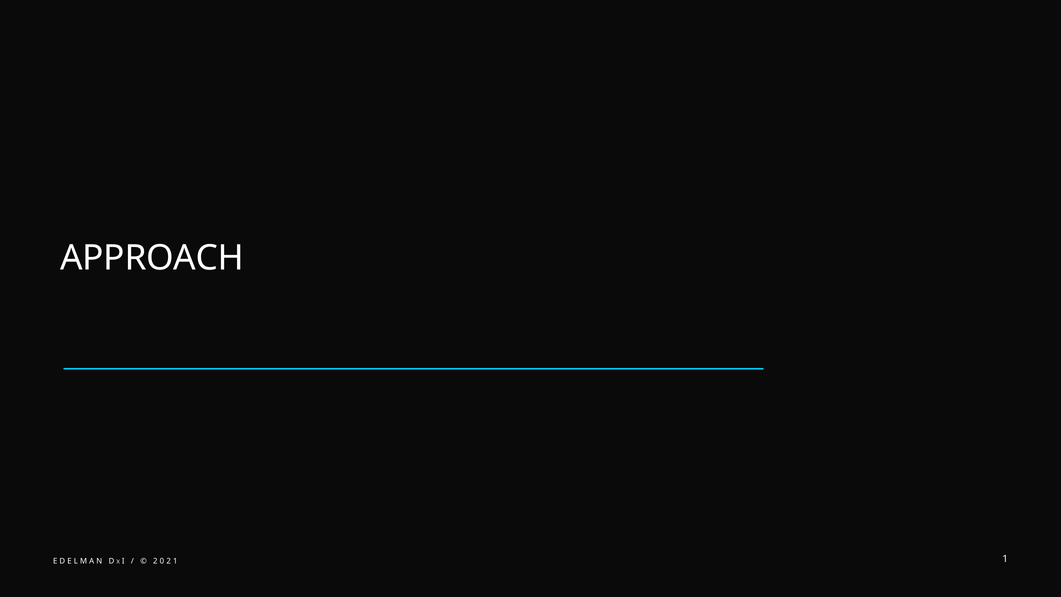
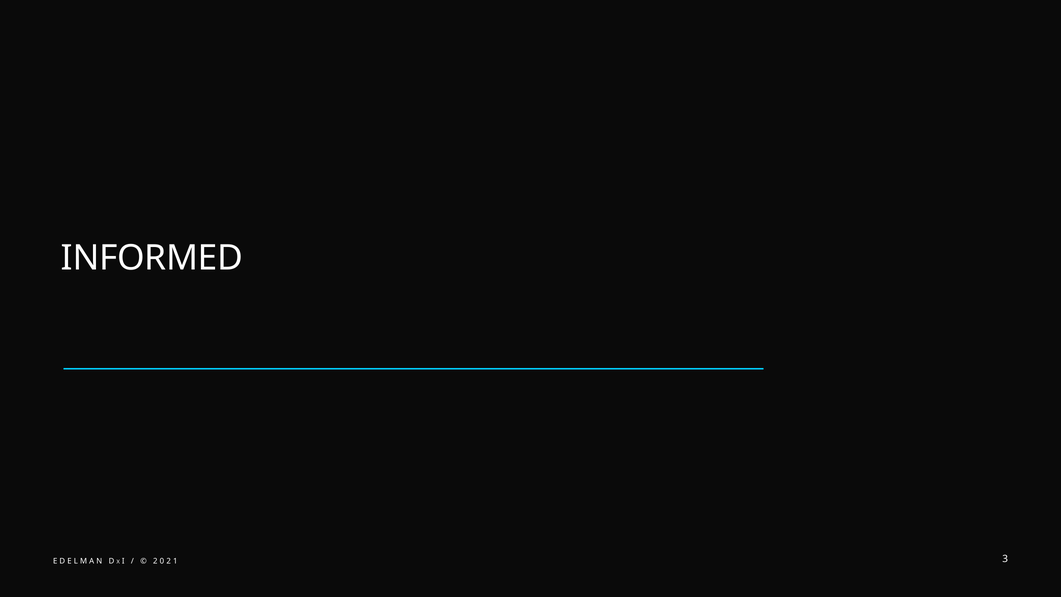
APPROACH: APPROACH -> INFORMED (152, 258)
1: 1 -> 3 (1005, 559)
